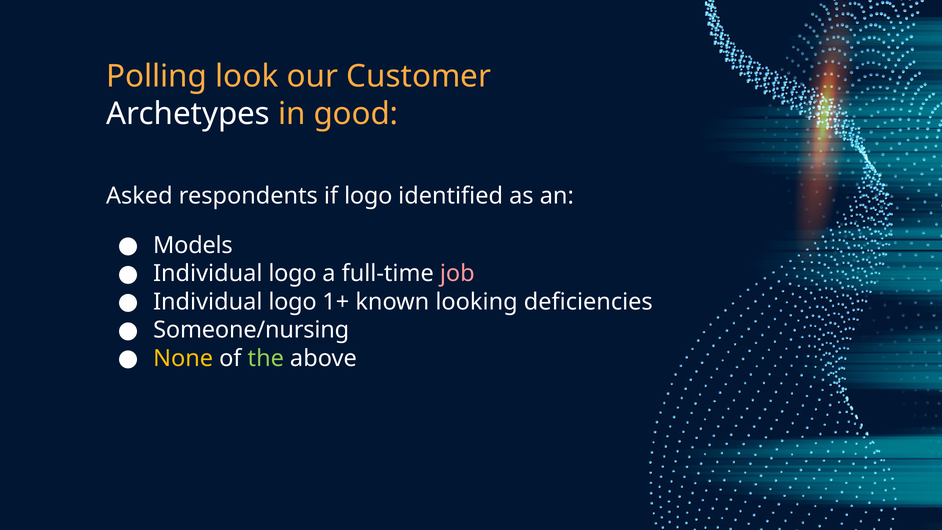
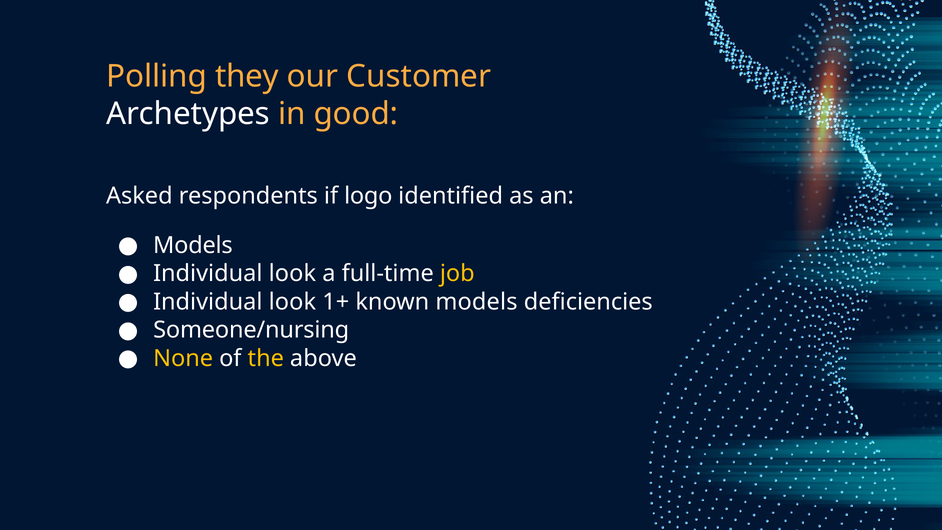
look: look -> they (247, 76)
logo: logo -> look (292, 274)
job colour: pink -> yellow (457, 274)
logo: logo -> look (292, 302)
known looking: looking -> models (476, 302)
the colour: light green -> yellow (266, 358)
